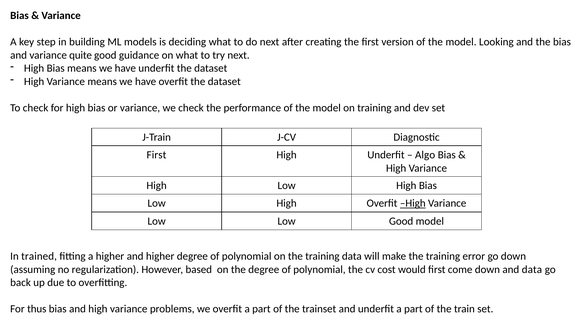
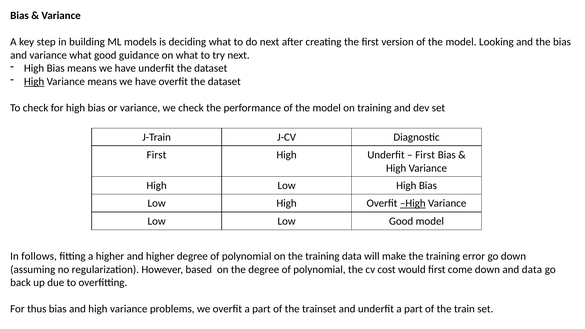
variance quite: quite -> what (81, 55)
High underline: none -> present (34, 82)
Algo: Algo -> First (425, 155)
trained: trained -> follows (39, 256)
